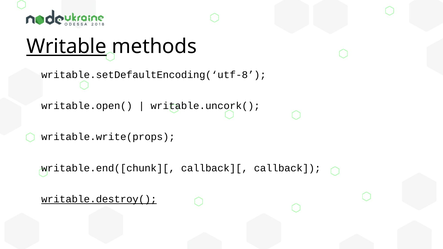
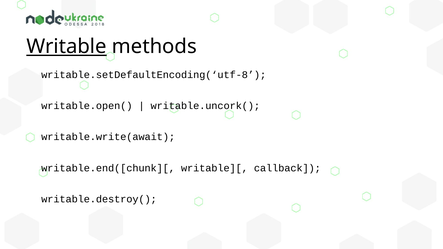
writable.write(props: writable.write(props -> writable.write(await (108, 137)
callback][: callback][ -> writable][ (214, 168)
writable.destroy( underline: present -> none (99, 199)
